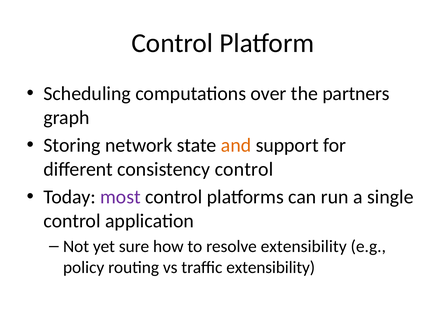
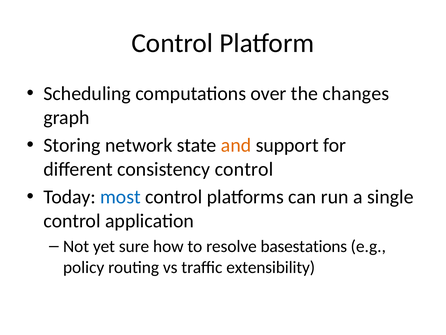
partners: partners -> changes (356, 94)
most colour: purple -> blue (120, 197)
resolve extensibility: extensibility -> basestations (304, 246)
